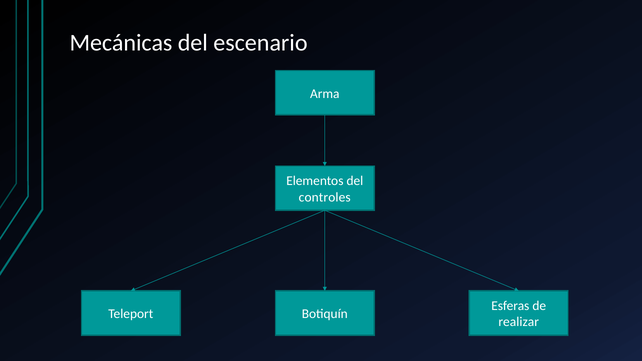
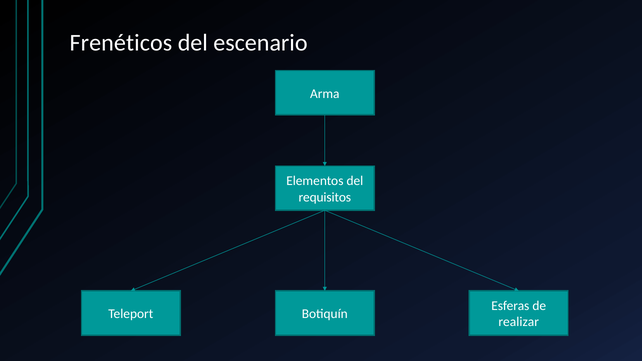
Mecánicas: Mecánicas -> Frenéticos (121, 43)
controles: controles -> requisitos (325, 197)
